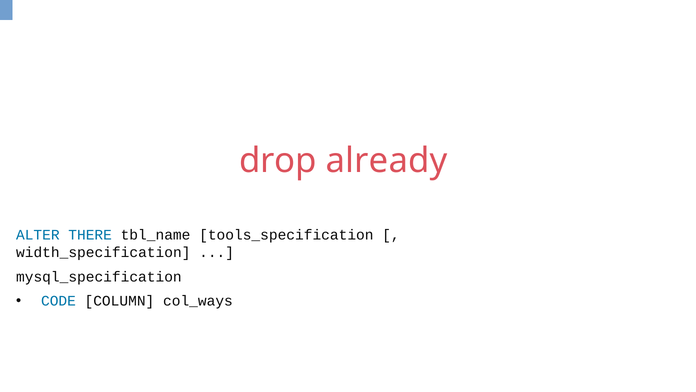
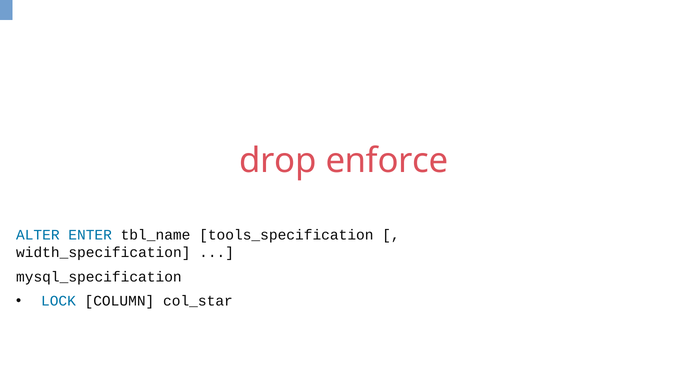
already: already -> enforce (387, 161)
THERE: THERE -> ENTER (90, 235)
CODE: CODE -> LOCK (58, 301)
col_ways: col_ways -> col_star (198, 301)
